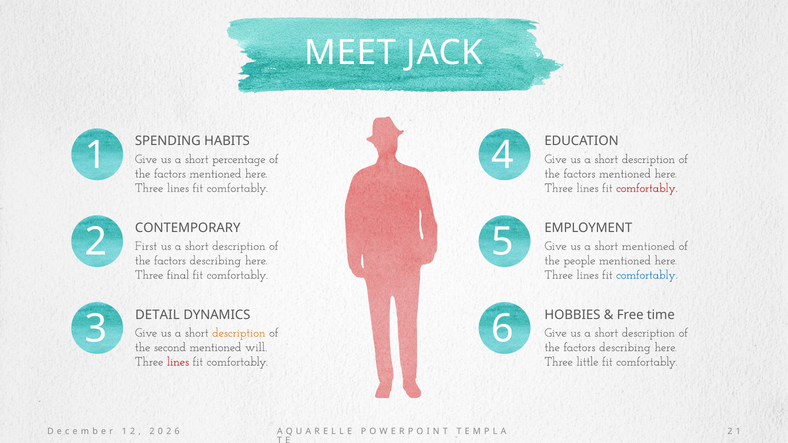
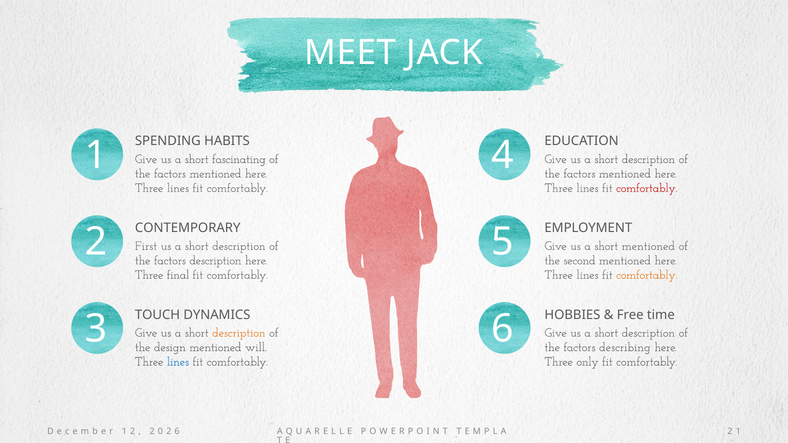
percentage: percentage -> fascinating (239, 159)
describing: describing -> description (215, 260)
people: people -> second (580, 260)
comfortably colour: blue -> orange (647, 275)
DETAIL: DETAIL -> TOUCH (157, 315)
second: second -> design (170, 347)
lines colour: red -> blue (178, 362)
little: little -> only (588, 362)
